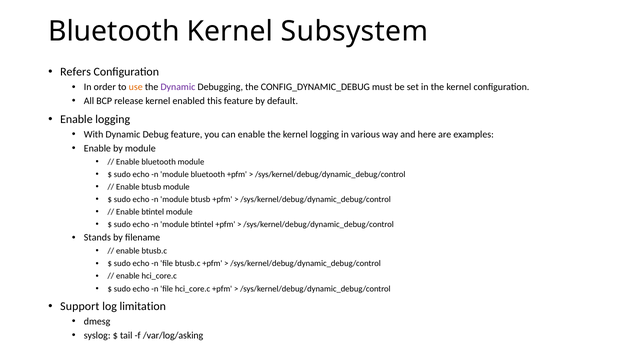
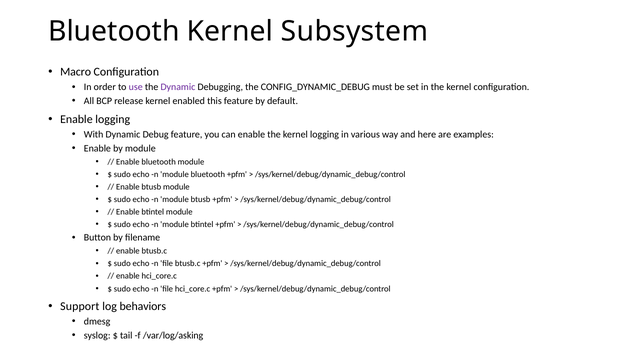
Refers: Refers -> Macro (76, 72)
use colour: orange -> purple (136, 87)
Stands: Stands -> Button (97, 238)
limitation: limitation -> behaviors (143, 306)
